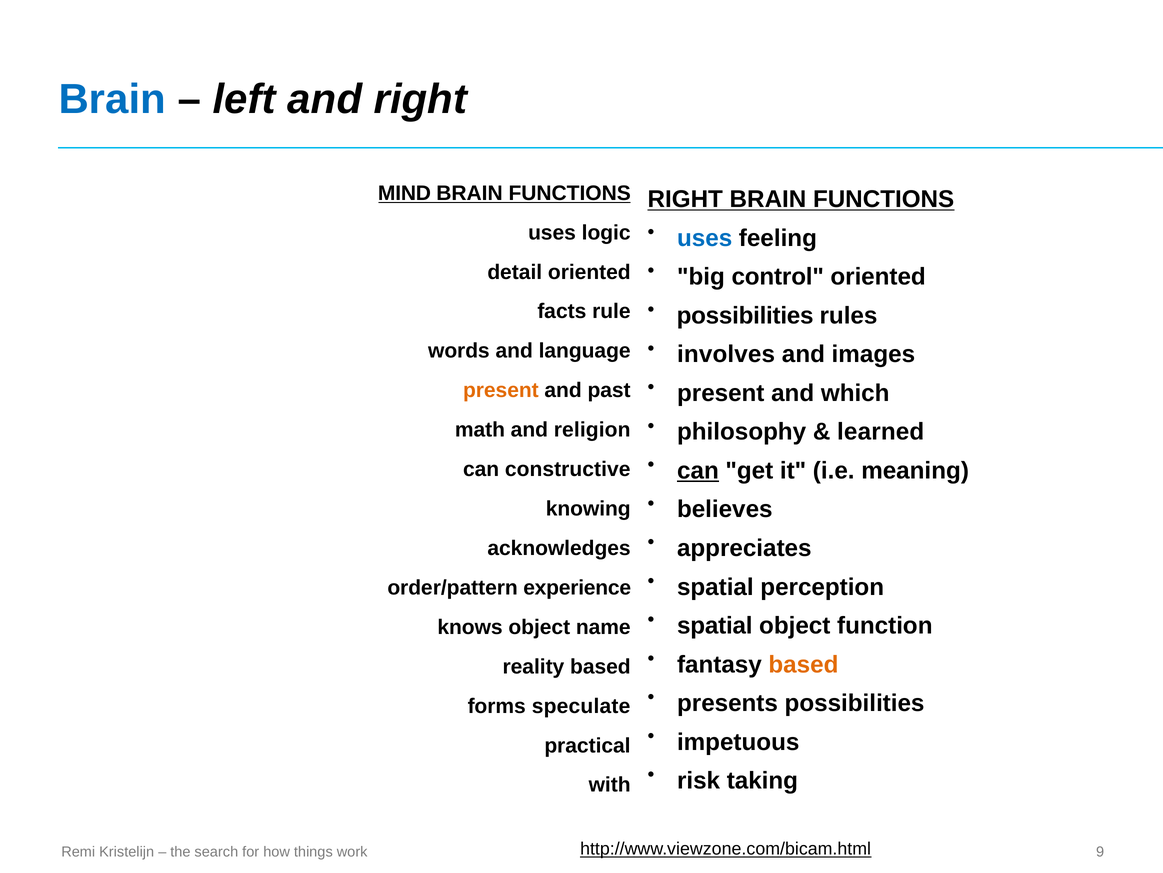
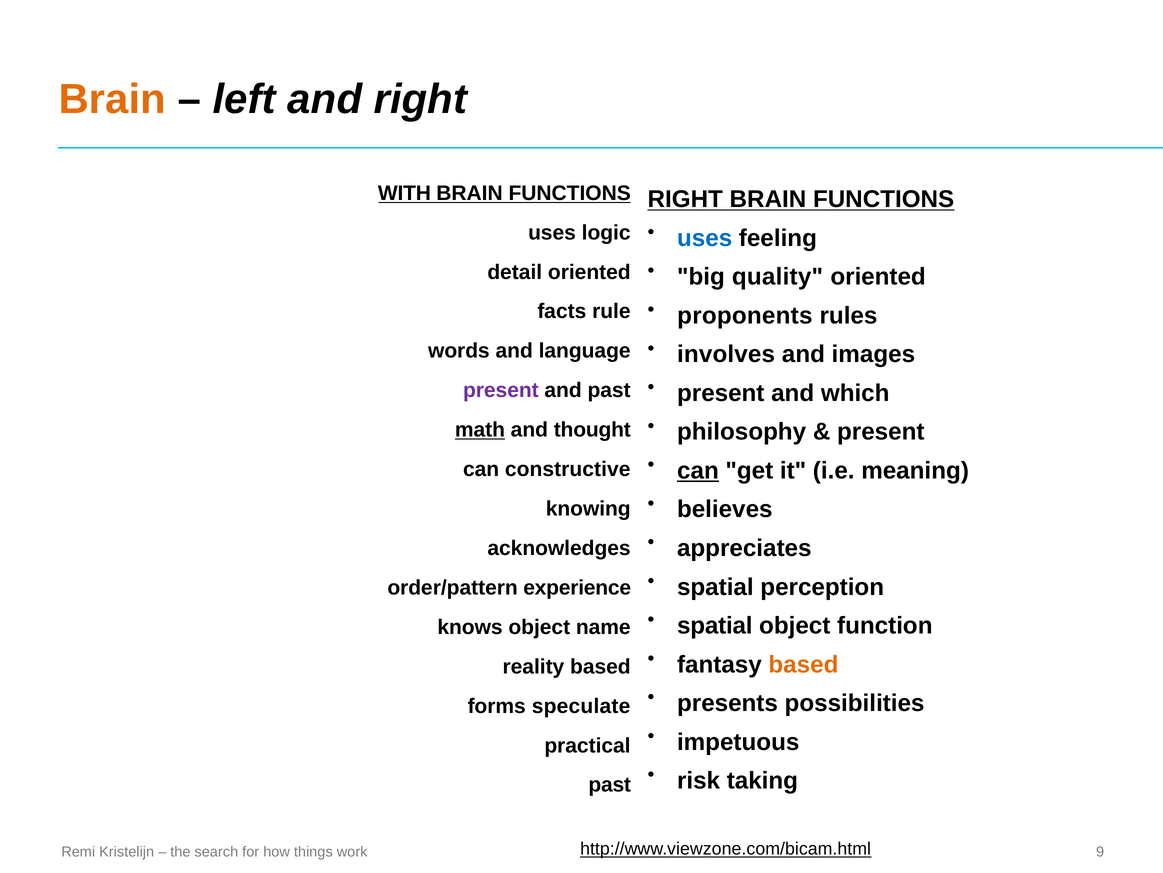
Brain colour: blue -> orange (112, 99)
MIND: MIND -> WITH (404, 193)
control: control -> quality (778, 277)
possibilities: possibilities -> proponents (745, 315)
present colour: orange -> purple (501, 390)
learned: learned -> present (881, 432)
math underline: none -> present (480, 430)
religion: religion -> thought (592, 430)
with: with -> past (610, 784)
